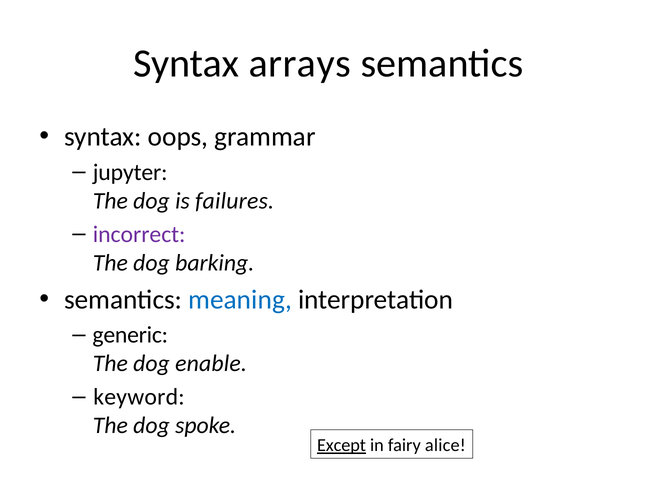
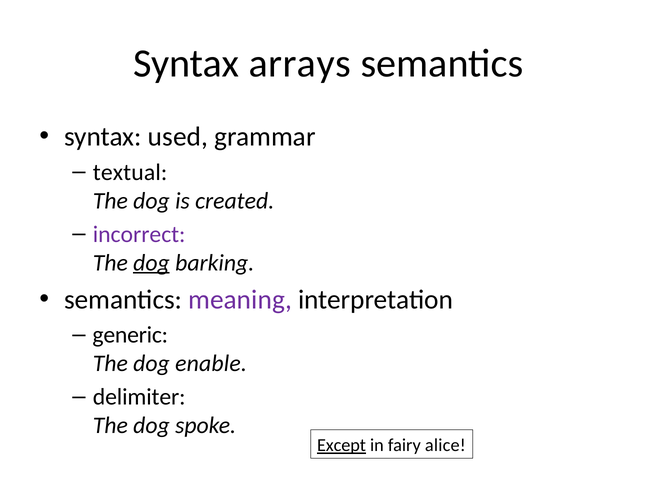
oops: oops -> used (178, 137)
jupyter: jupyter -> textual (130, 172)
failures: failures -> created (235, 201)
dog underline: none -> present (152, 263)
meaning colour: blue -> purple (240, 299)
keyword: keyword -> delimiter (139, 397)
